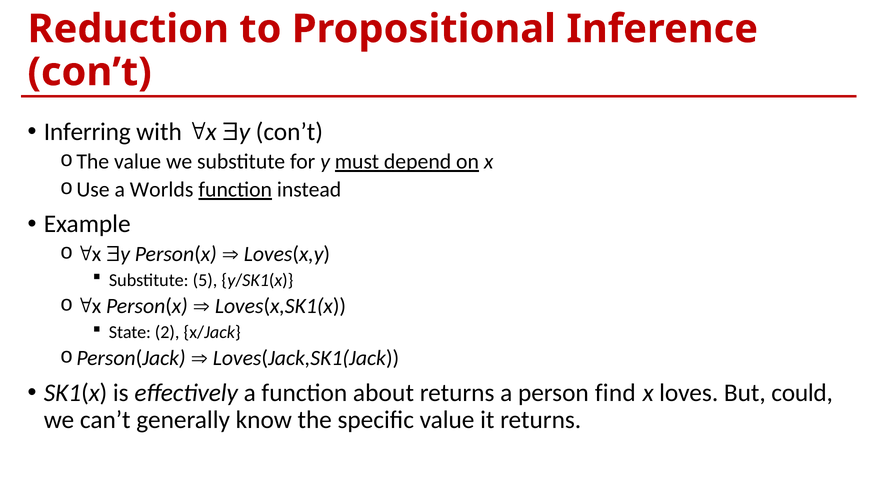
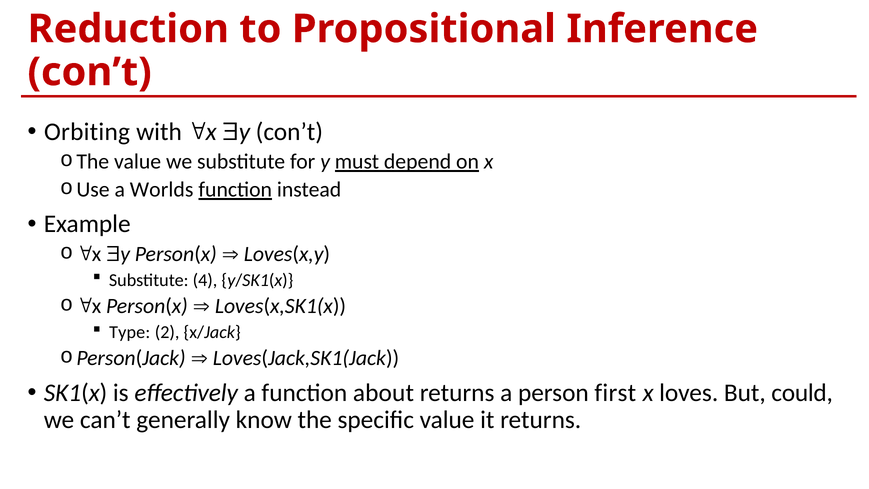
Inferring: Inferring -> Orbiting (87, 132)
5: 5 -> 4 (205, 280)
State: State -> Type (130, 332)
find: find -> first (615, 393)
